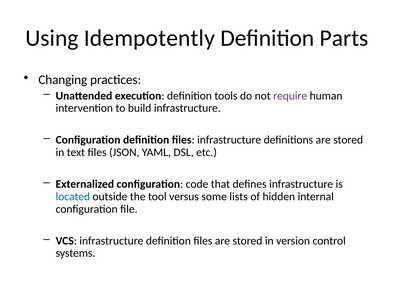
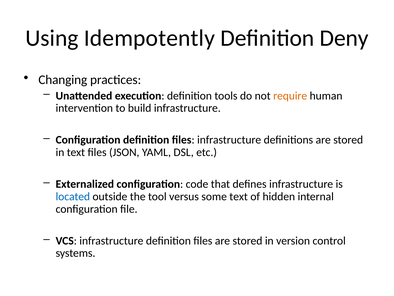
Parts: Parts -> Deny (344, 38)
require colour: purple -> orange (290, 96)
some lists: lists -> text (239, 196)
